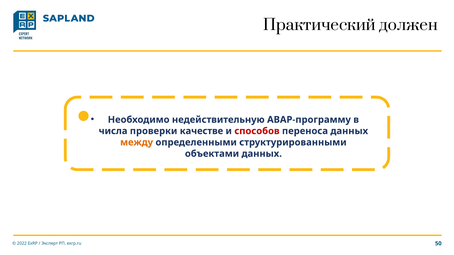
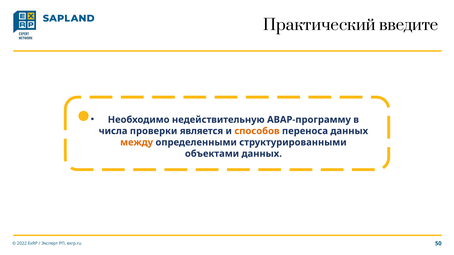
должен: должен -> введите (409, 25)
качестве: качестве -> является (201, 131)
способов colour: red -> orange (257, 131)
